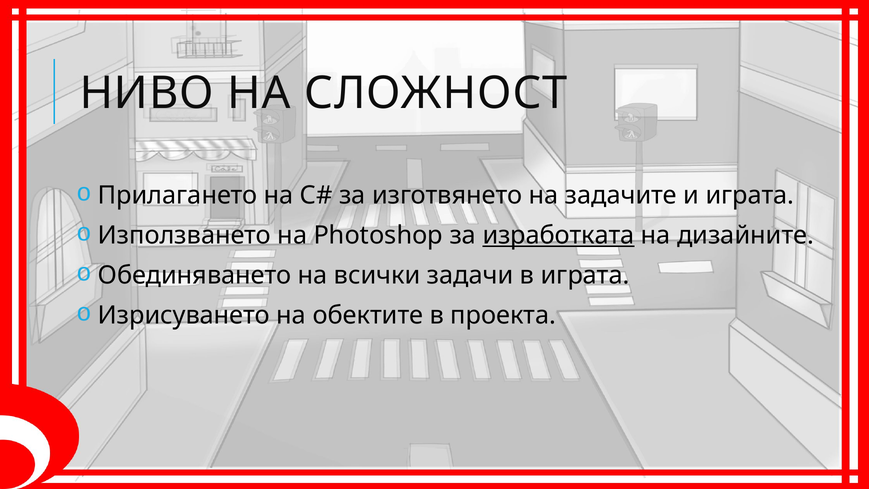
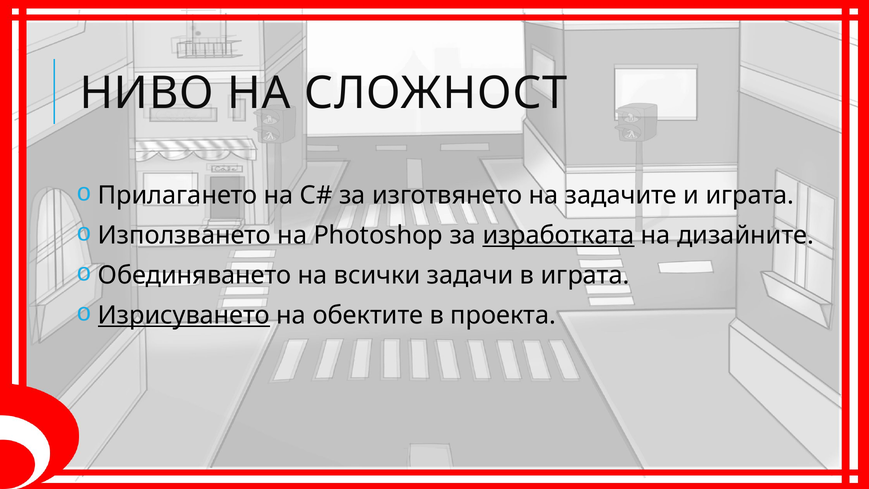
Изрисуването underline: none -> present (184, 315)
